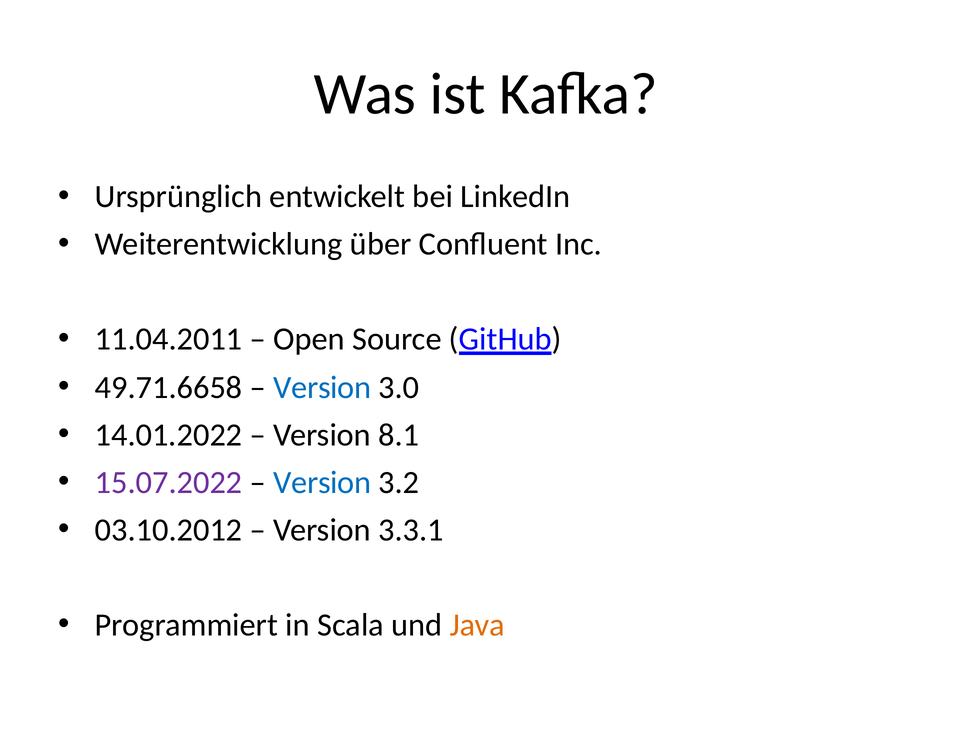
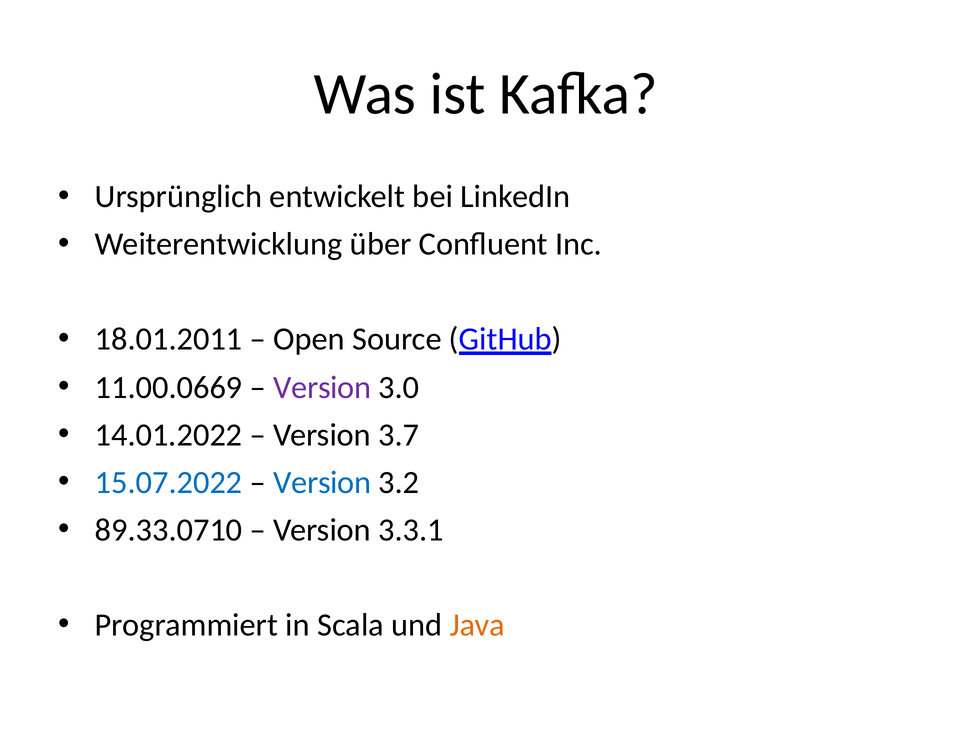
11.04.2011: 11.04.2011 -> 18.01.2011 (169, 339)
49.71.6658: 49.71.6658 -> 11.00.0669 (169, 387)
Version colour: blue -> purple (322, 387)
8.1: 8.1 -> 3.7 (399, 435)
15.07.2022 colour: purple -> blue (169, 482)
03.10.2012: 03.10.2012 -> 89.33.0710 (169, 530)
